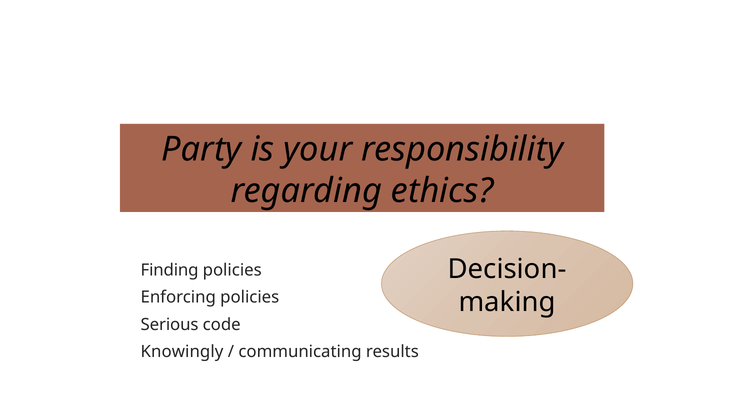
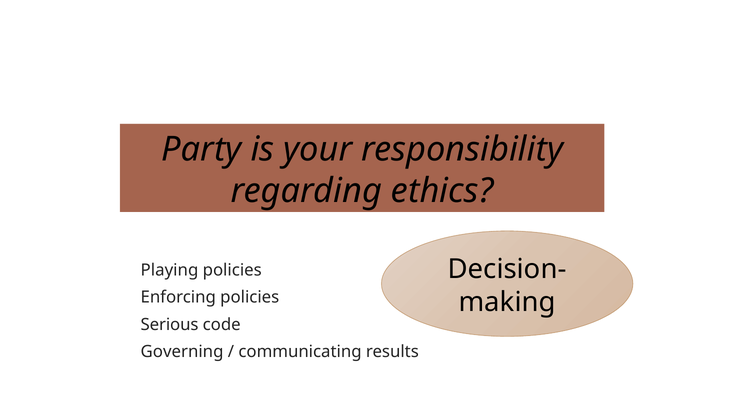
Finding: Finding -> Playing (169, 270)
Knowingly: Knowingly -> Governing (182, 351)
